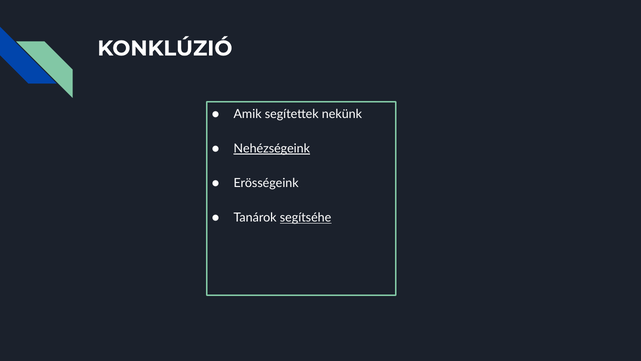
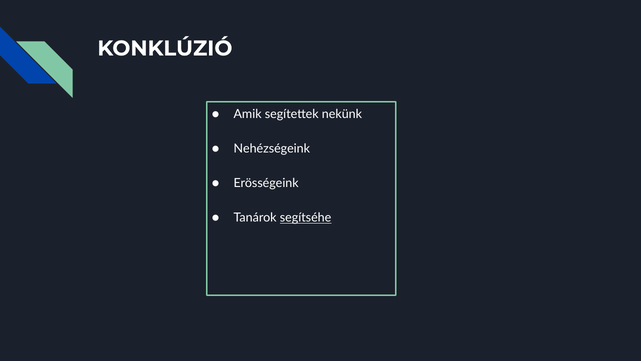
Nehézségeink underline: present -> none (272, 149)
